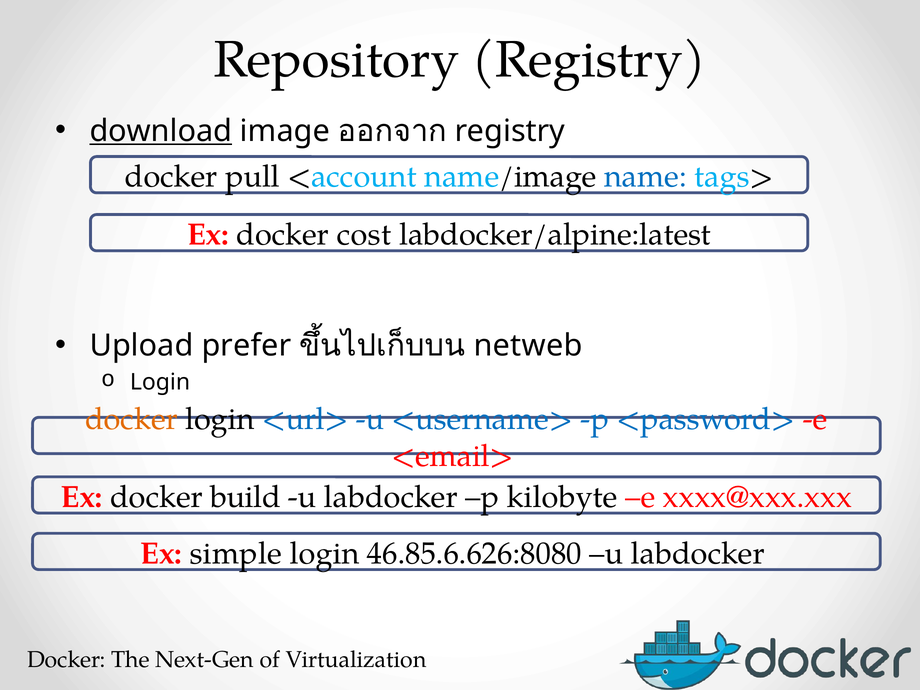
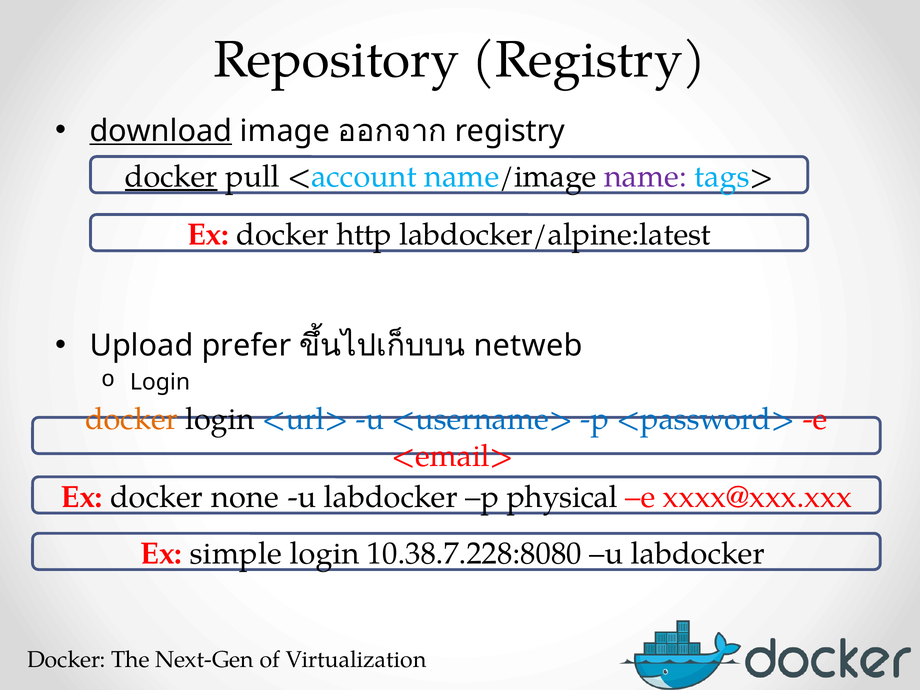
docker underline: none -> present (171, 177)
name colour: blue -> purple (645, 177)
cost: cost -> http (364, 235)
build: build -> none (245, 497)
kilobyte: kilobyte -> physical (562, 497)
46.85.6.626:8080: 46.85.6.626:8080 -> 10.38.7.228:8080 (474, 554)
